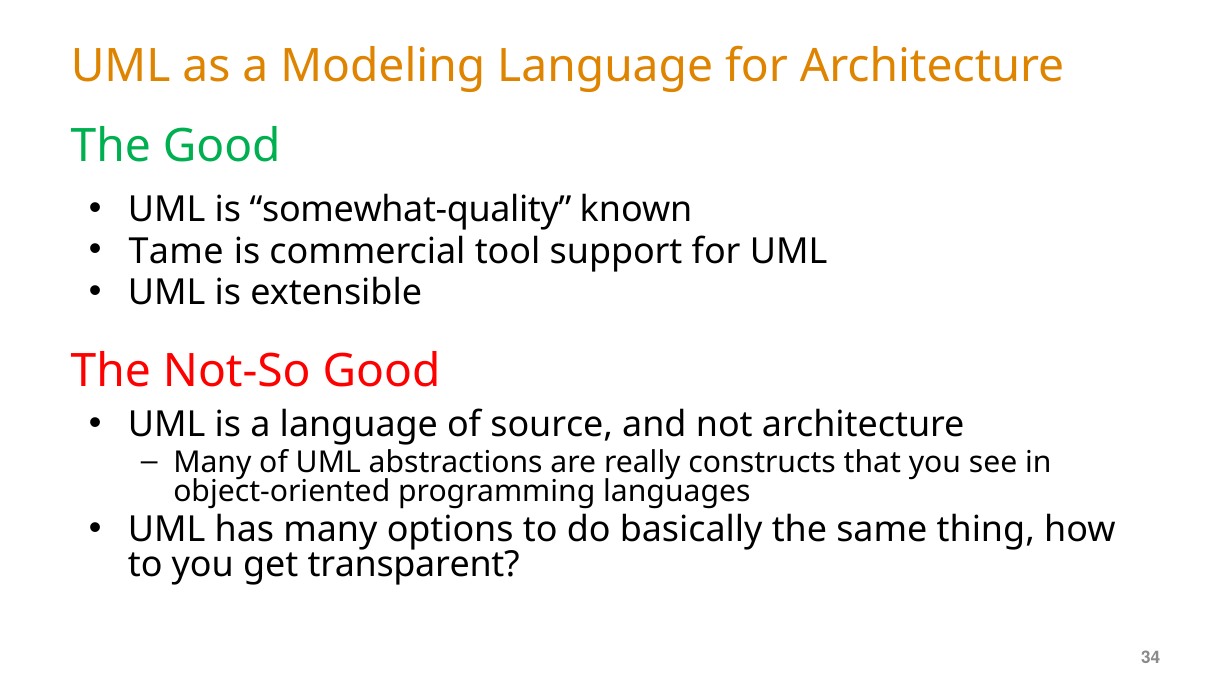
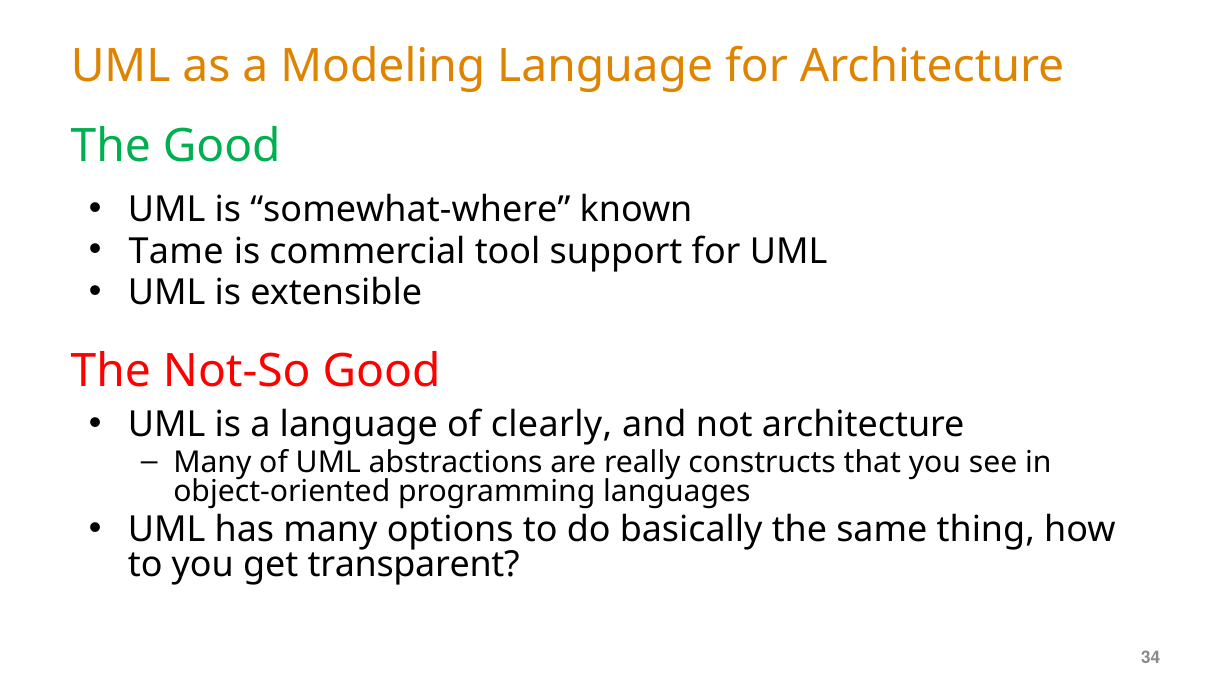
somewhat-quality: somewhat-quality -> somewhat-where (410, 210)
source: source -> clearly (551, 425)
